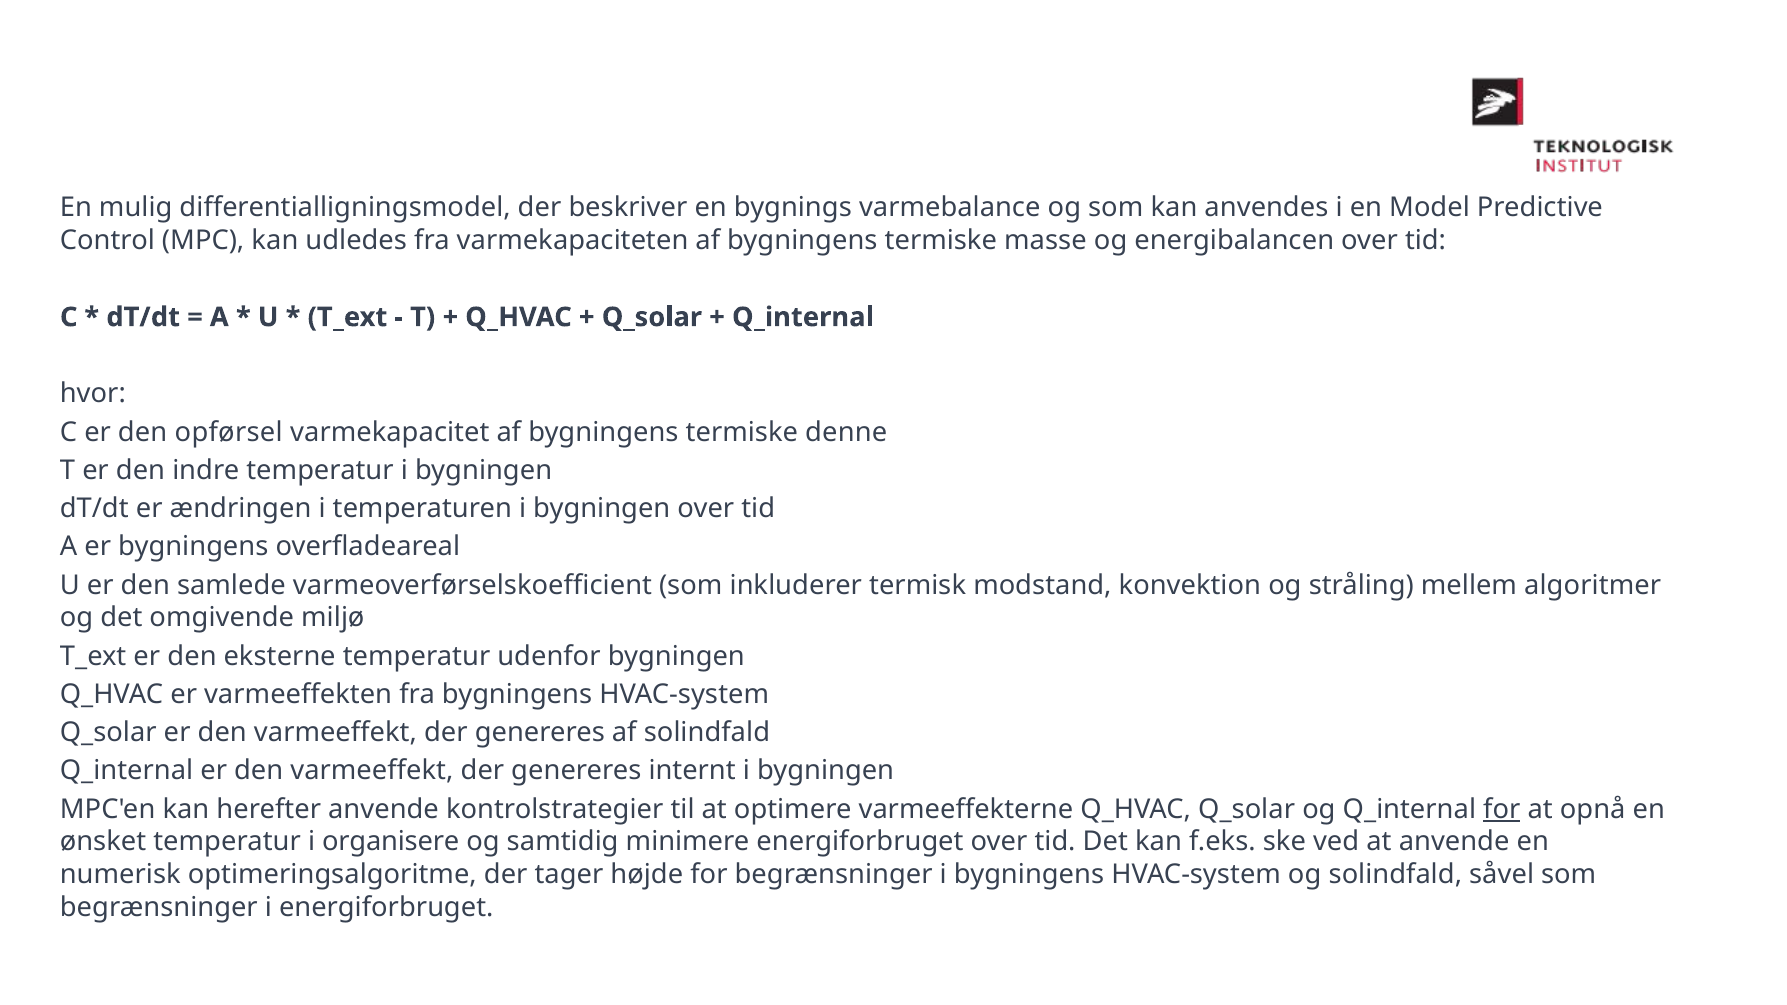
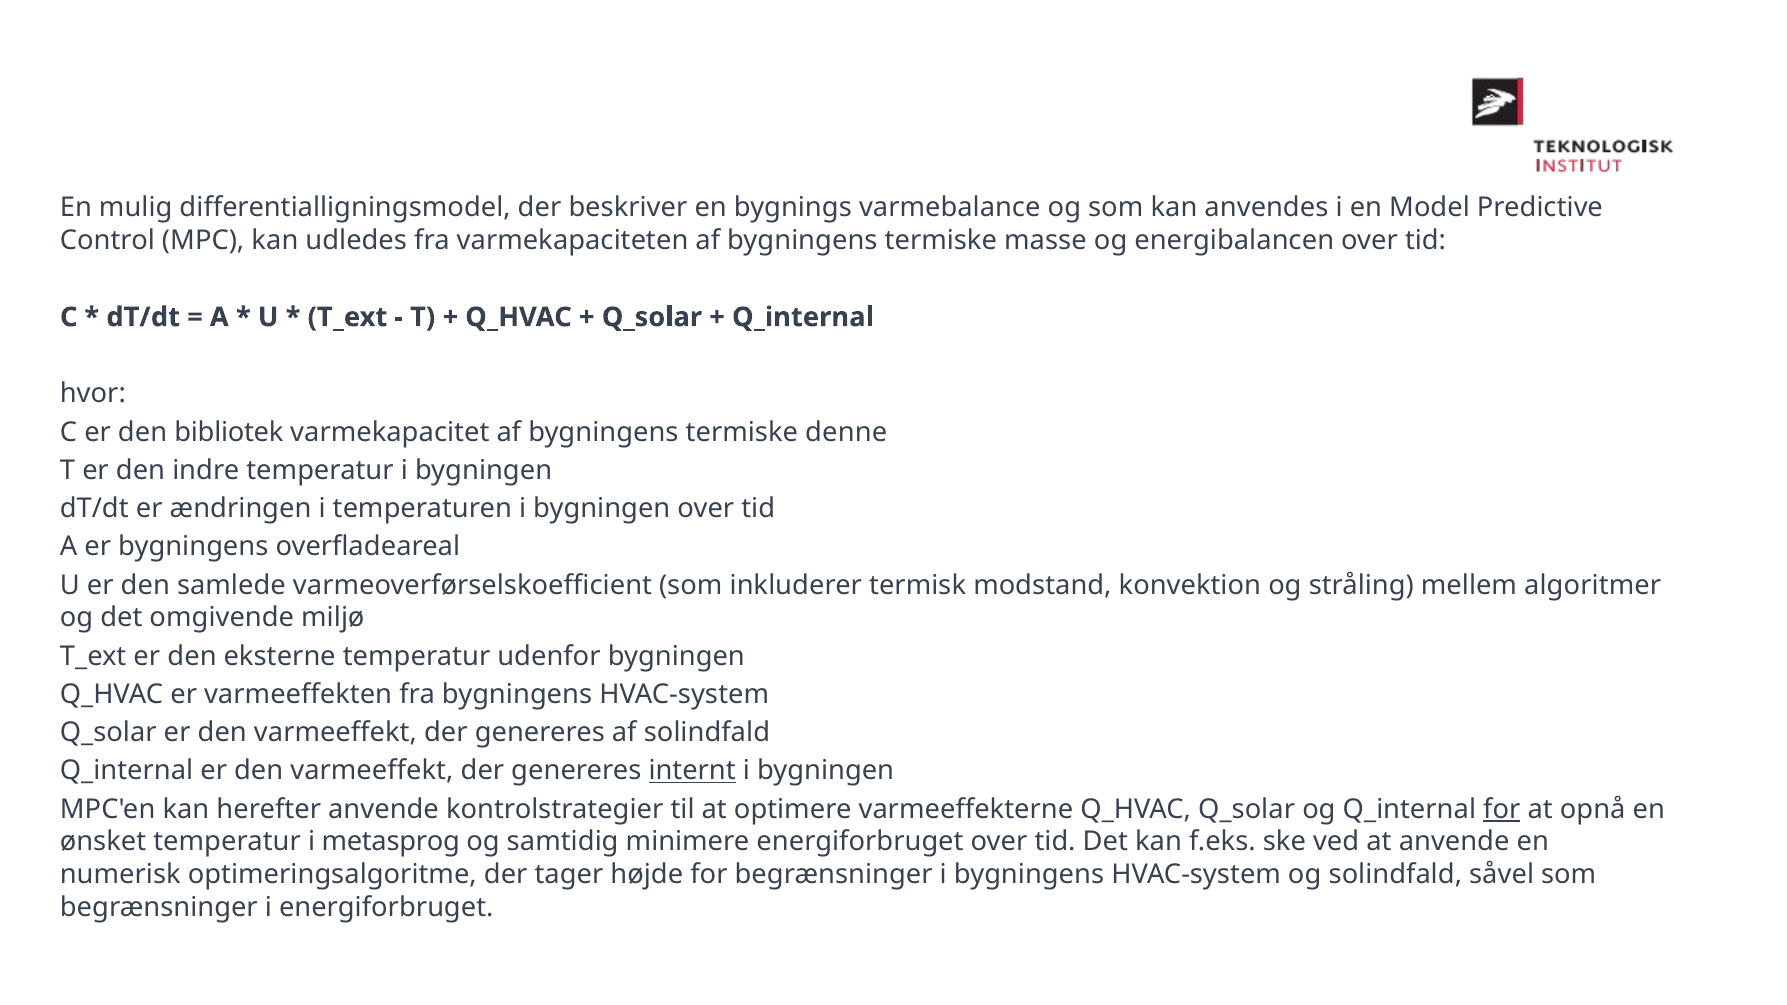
opførsel: opførsel -> bibliotek (229, 432)
internt underline: none -> present (692, 771)
organisere: organisere -> metasprog (391, 842)
